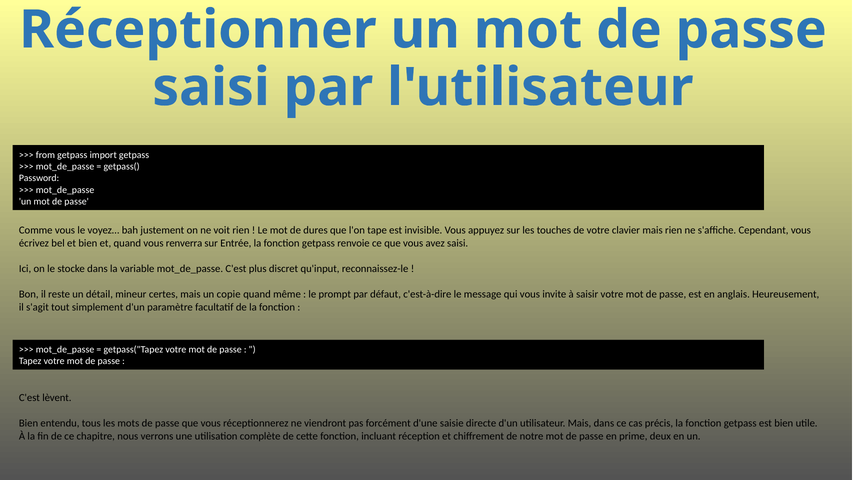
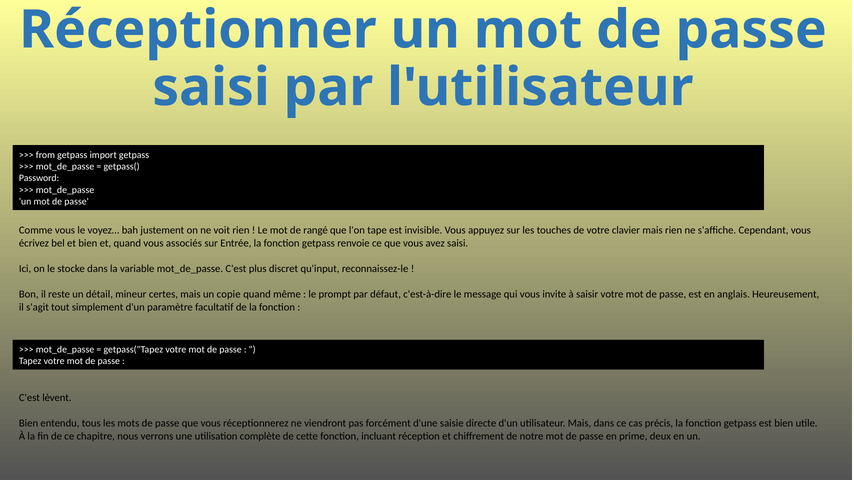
dures: dures -> rangé (316, 231)
renverra: renverra -> associés (184, 243)
